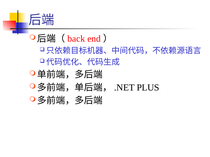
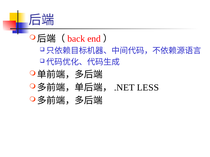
PLUS: PLUS -> LESS (148, 88)
